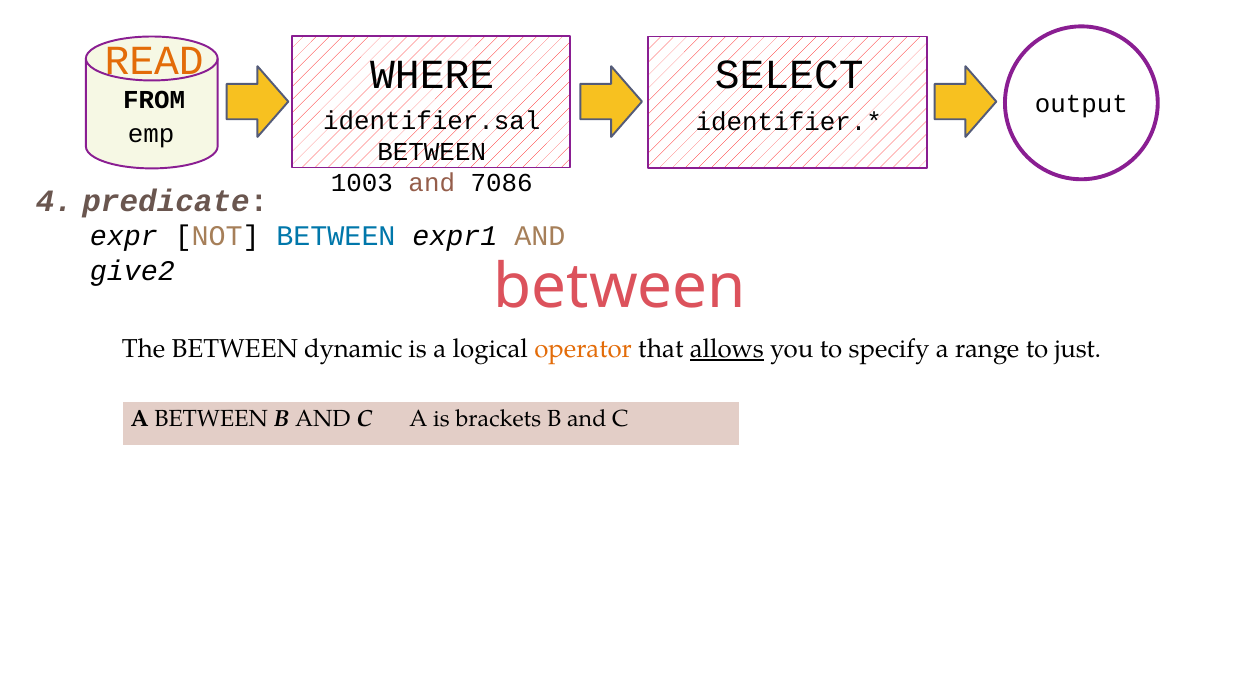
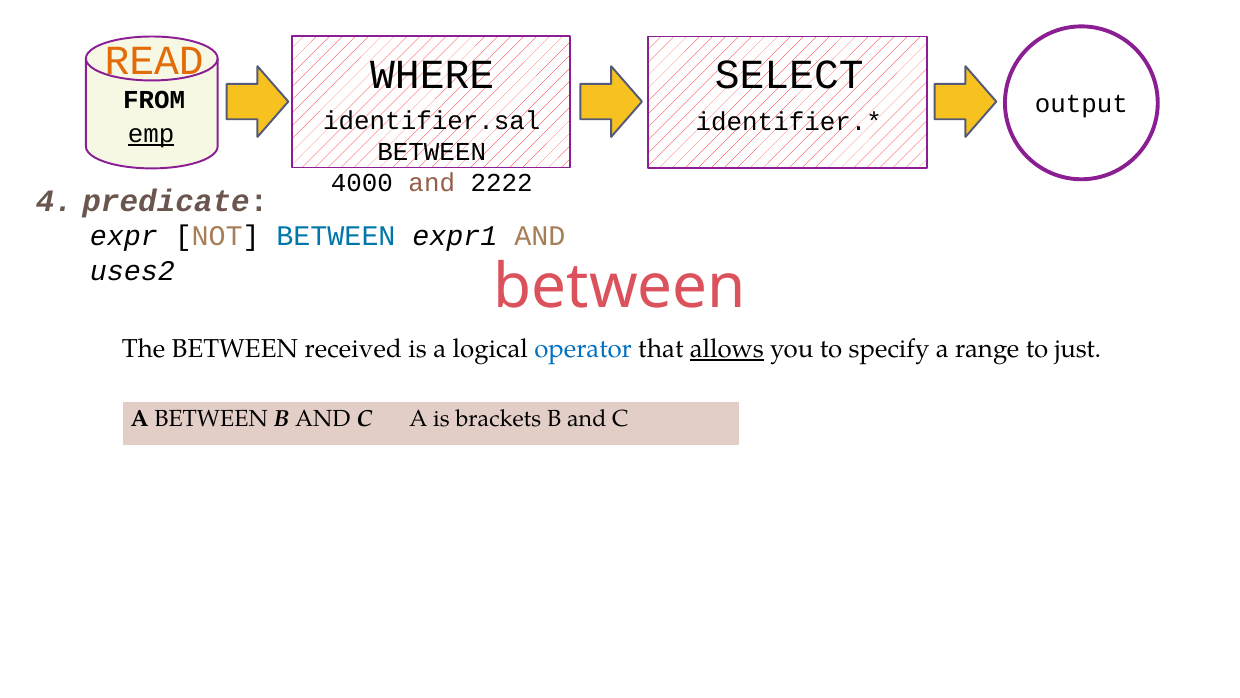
emp underline: none -> present (151, 134)
1003: 1003 -> 4000 (362, 183)
7086: 7086 -> 2222 (502, 183)
give2: give2 -> uses2 (132, 270)
dynamic: dynamic -> received (353, 349)
operator colour: orange -> blue (583, 349)
